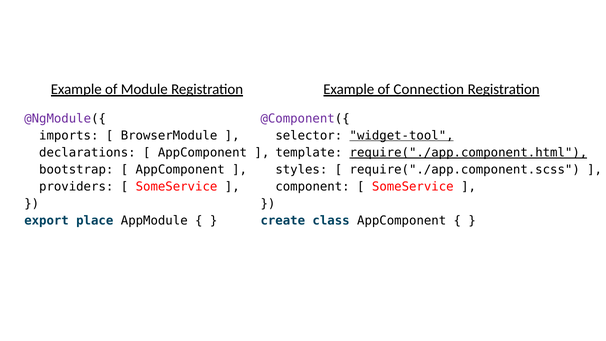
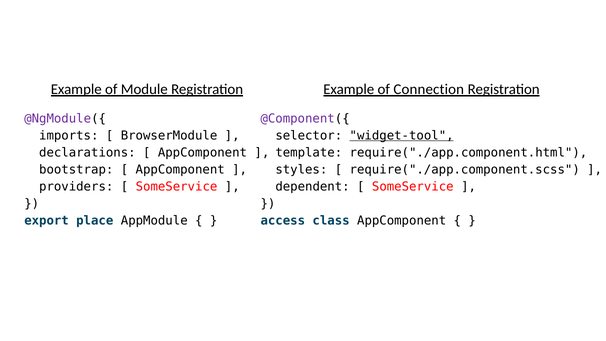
require("./app.component.html underline: present -> none (468, 153)
component: component -> dependent (313, 187)
create: create -> access (283, 221)
